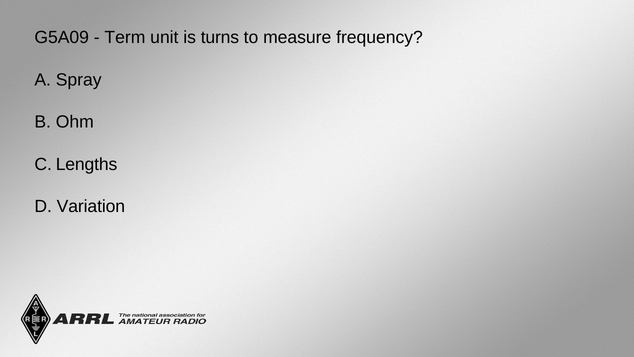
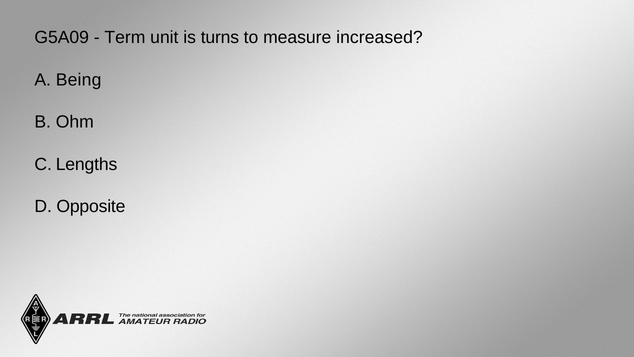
frequency: frequency -> increased (379, 38)
Spray: Spray -> Being (79, 80)
Variation: Variation -> Opposite (91, 206)
